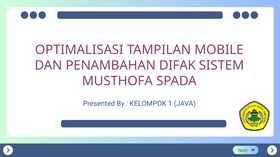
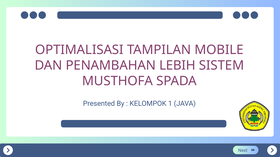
DIFAK: DIFAK -> LEBIH (177, 66)
